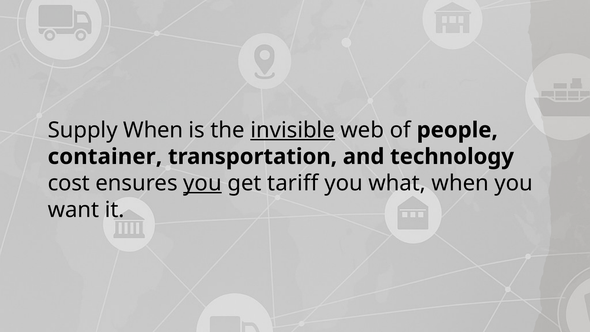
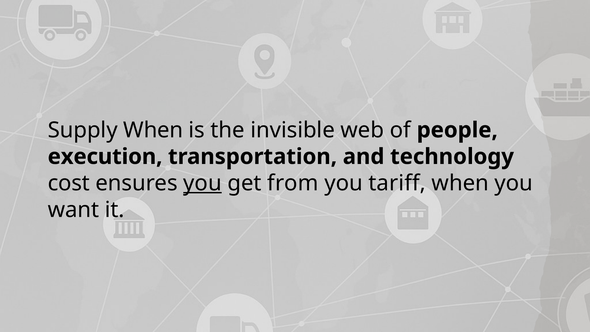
invisible underline: present -> none (293, 130)
container: container -> execution (105, 157)
tariff: tariff -> from (293, 183)
what: what -> tariff (397, 183)
